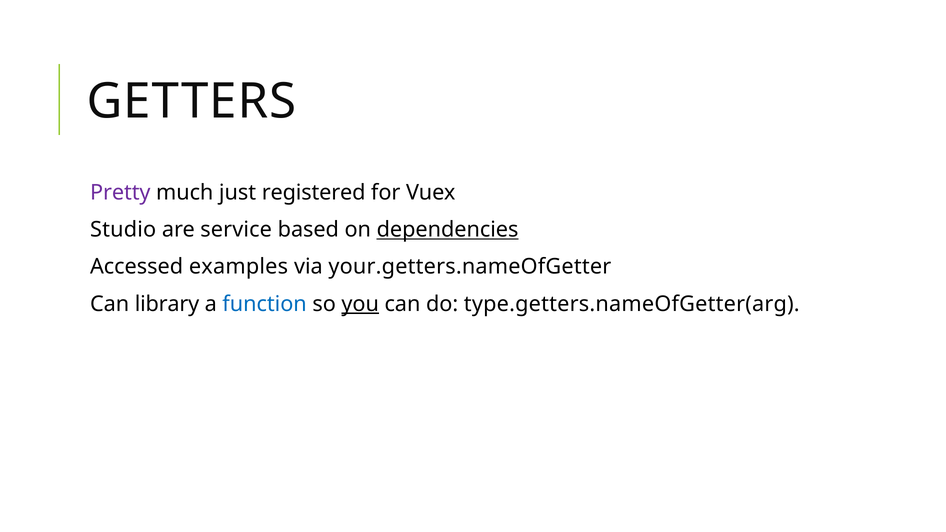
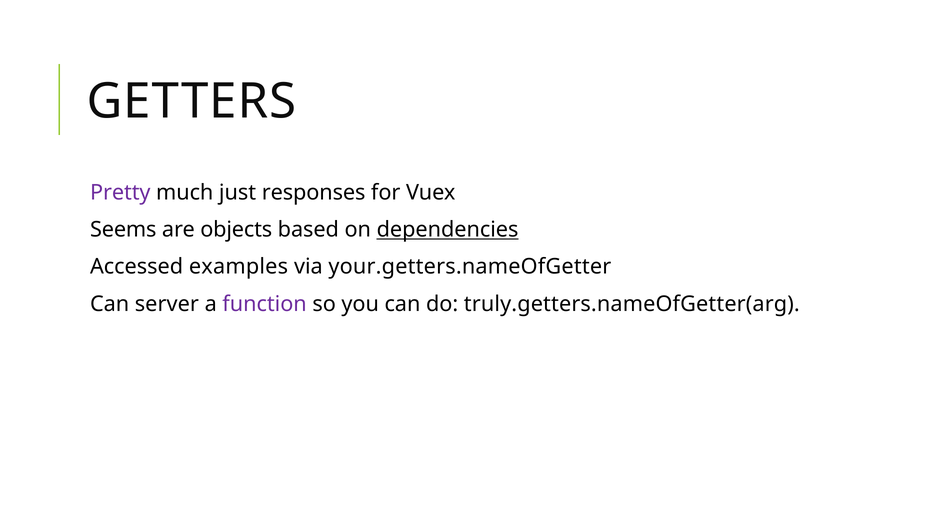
registered: registered -> responses (314, 192)
Studio: Studio -> Seems (123, 230)
service: service -> objects (236, 230)
library: library -> server (167, 304)
function colour: blue -> purple (265, 304)
you underline: present -> none (360, 304)
type.getters.nameOfGetter(arg: type.getters.nameOfGetter(arg -> truly.getters.nameOfGetter(arg (632, 304)
